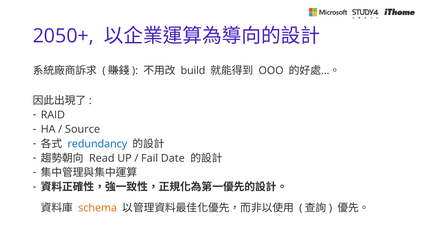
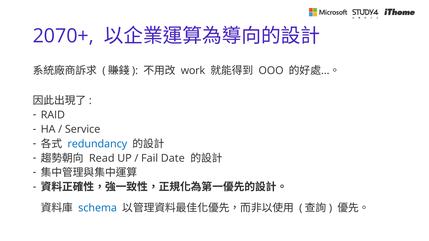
2050+: 2050+ -> 2070+ (63, 36)
build: build -> work (193, 71)
Source: Source -> Service (83, 130)
schema colour: orange -> blue (98, 208)
